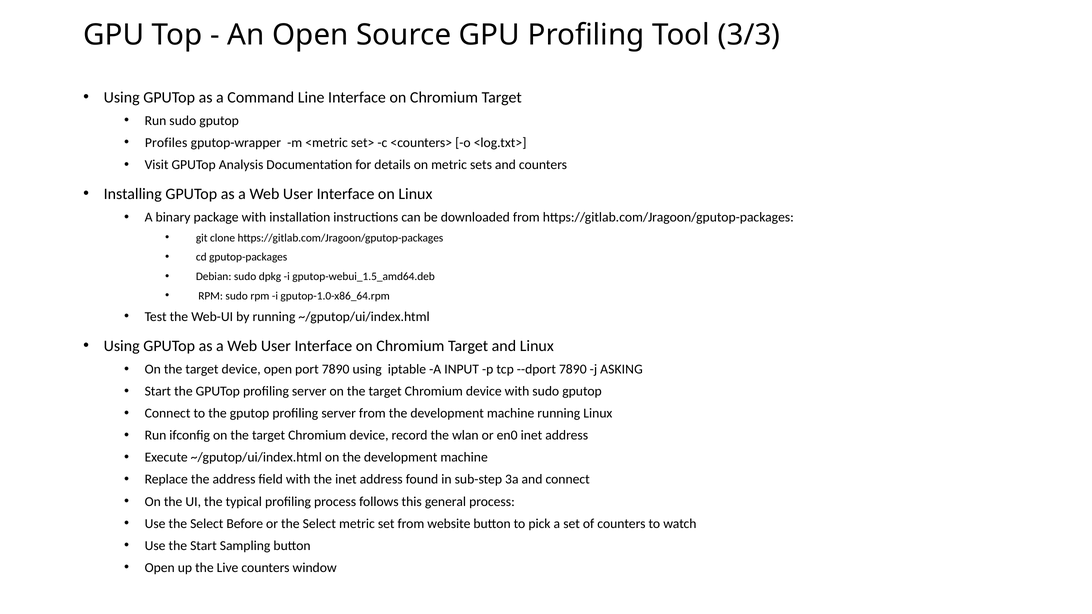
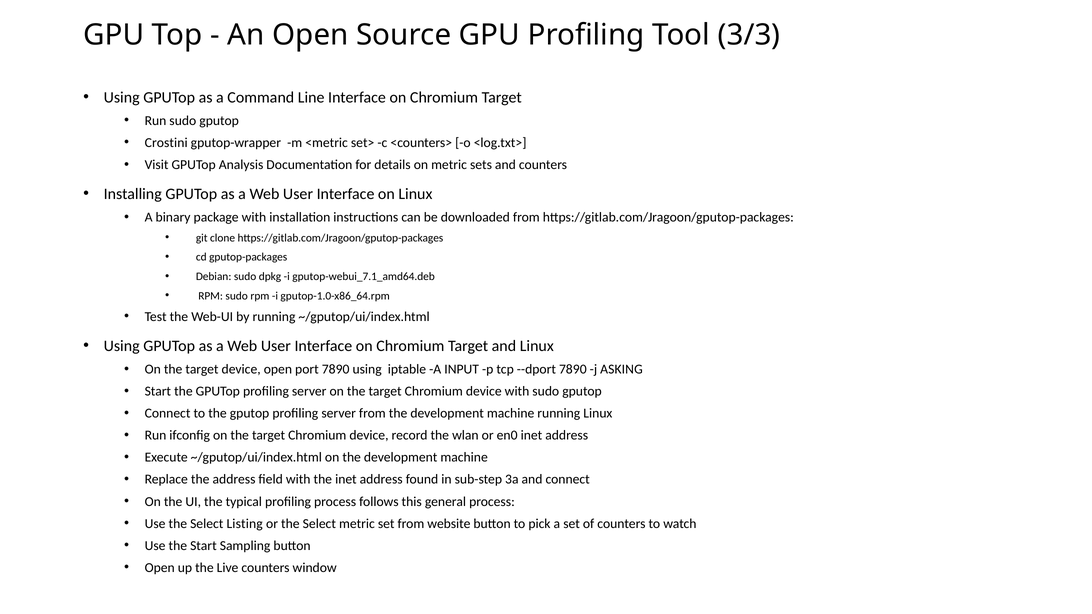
Profiles: Profiles -> Crostini (166, 143)
gputop-webui_1.5_amd64.deb: gputop-webui_1.5_amd64.deb -> gputop-webui_7.1_amd64.deb (364, 277)
Before: Before -> Listing (245, 524)
